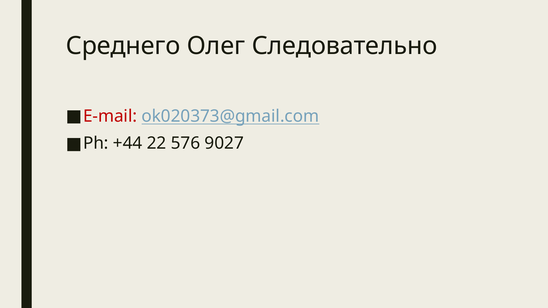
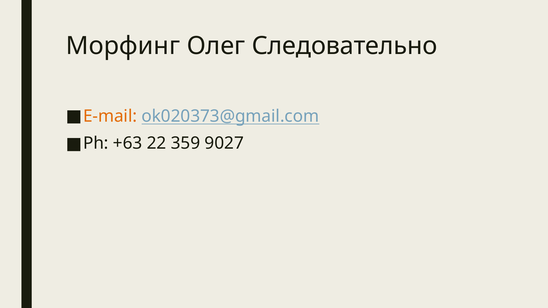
Среднего: Среднего -> Морфинг (123, 46)
E-mail colour: red -> orange (110, 116)
+44: +44 -> +63 (128, 143)
576: 576 -> 359 (186, 143)
